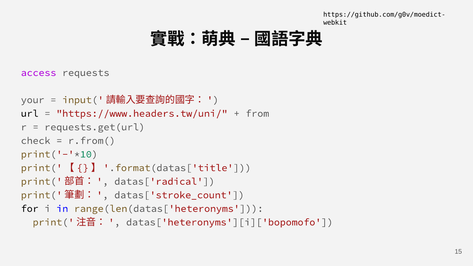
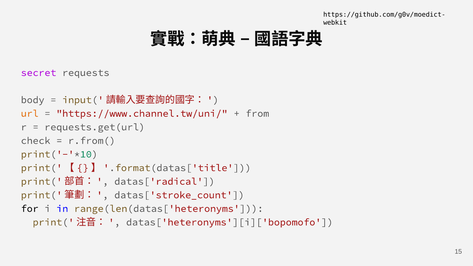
access: access -> secret (39, 73)
your: your -> body (33, 100)
url colour: black -> orange (30, 113)
https://www.headers.tw/uni/: https://www.headers.tw/uni/ -> https://www.channel.tw/uni/ (142, 113)
